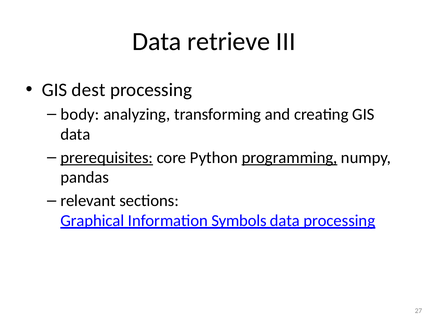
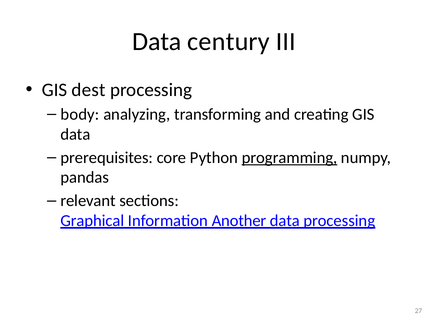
retrieve: retrieve -> century (229, 41)
prerequisites underline: present -> none (107, 158)
Symbols: Symbols -> Another (239, 221)
